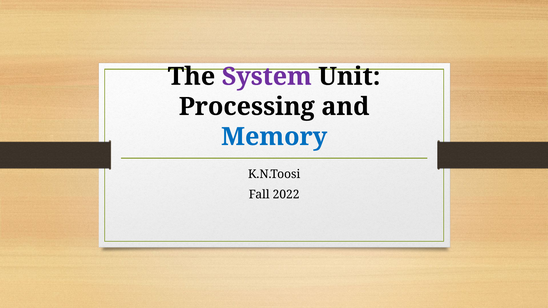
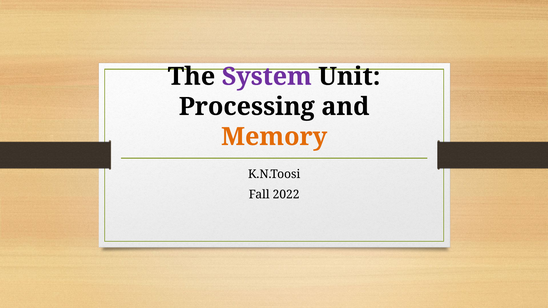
Memory colour: blue -> orange (274, 137)
